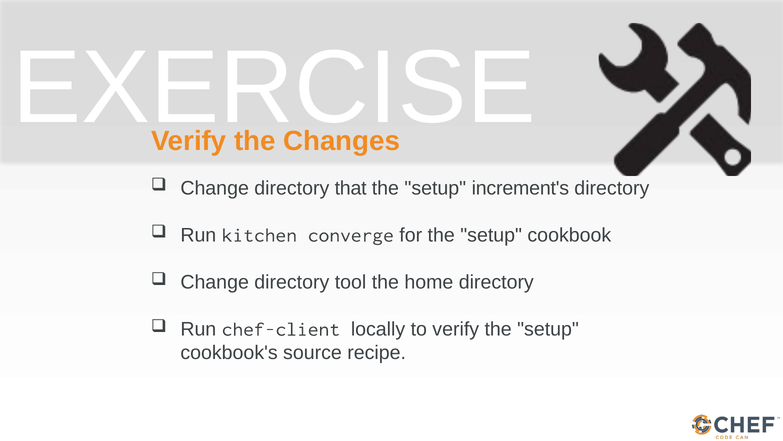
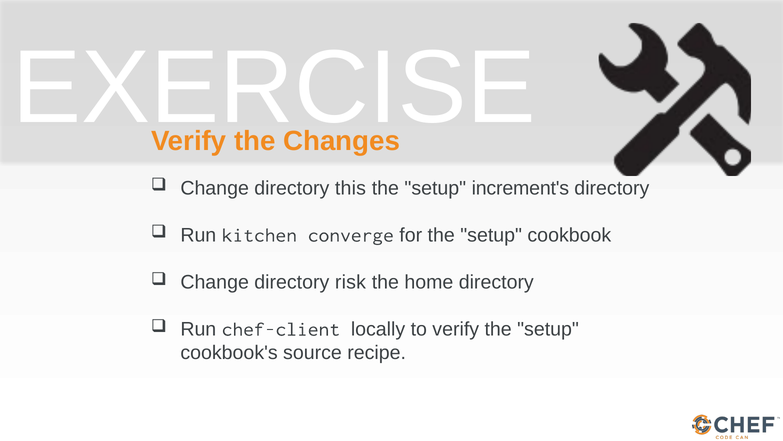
that: that -> this (350, 188)
tool: tool -> risk (350, 282)
